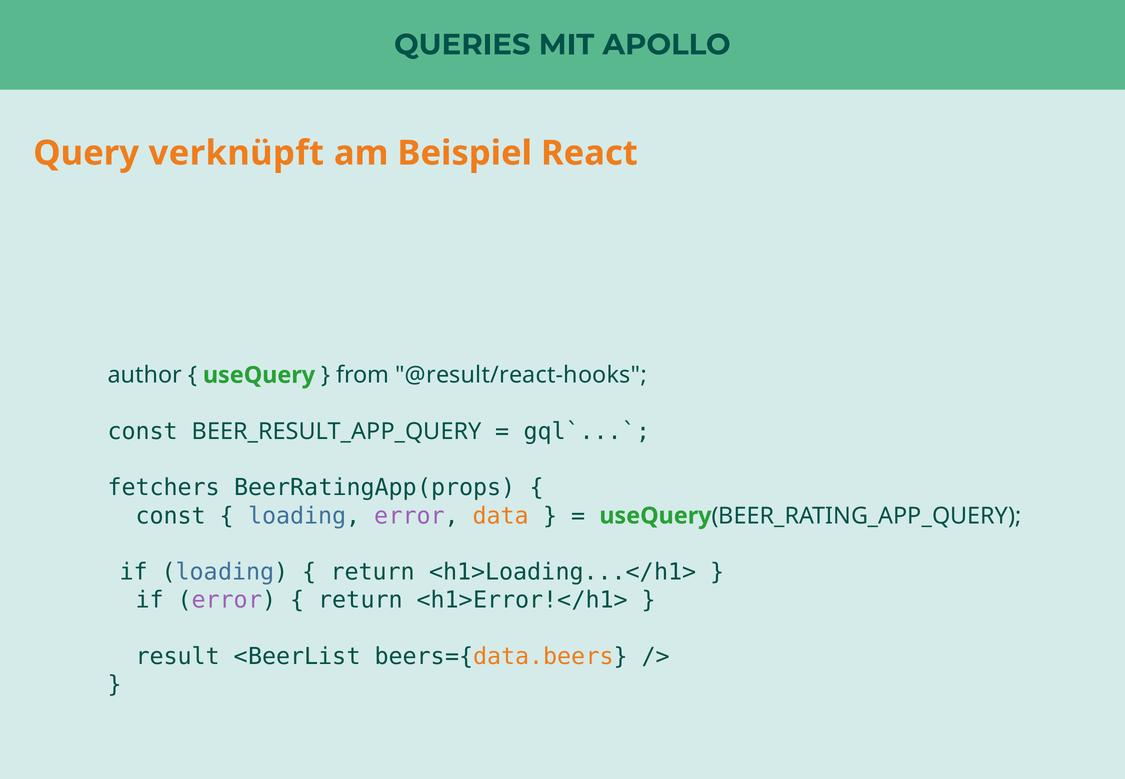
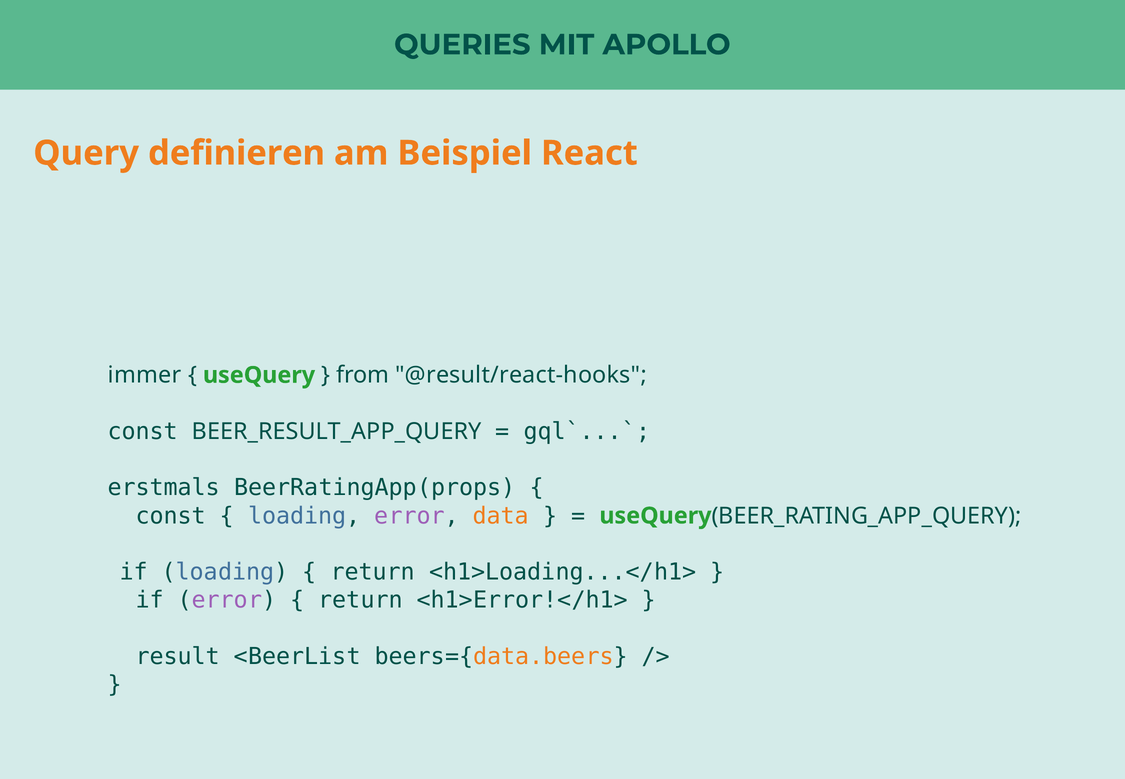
verknüpft: verknüpft -> definieren (237, 153)
author: author -> immer (145, 375)
fetchers: fetchers -> erstmals (164, 488)
